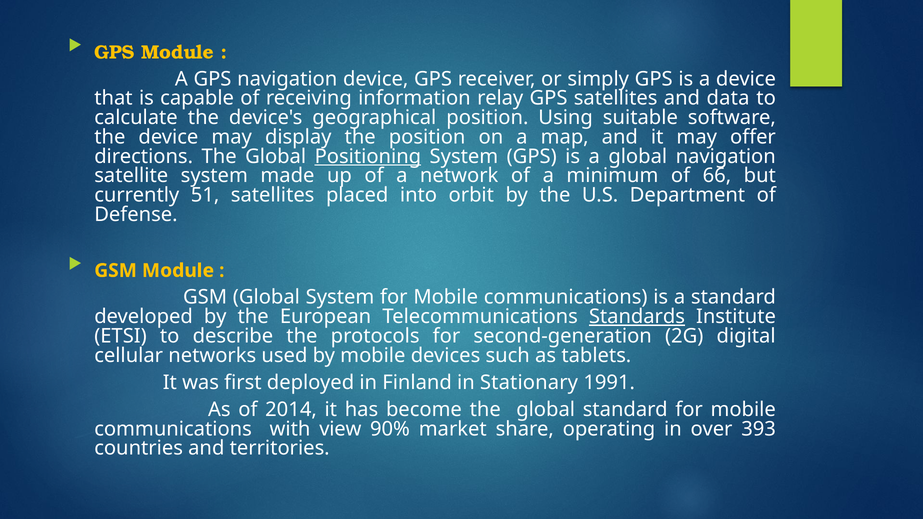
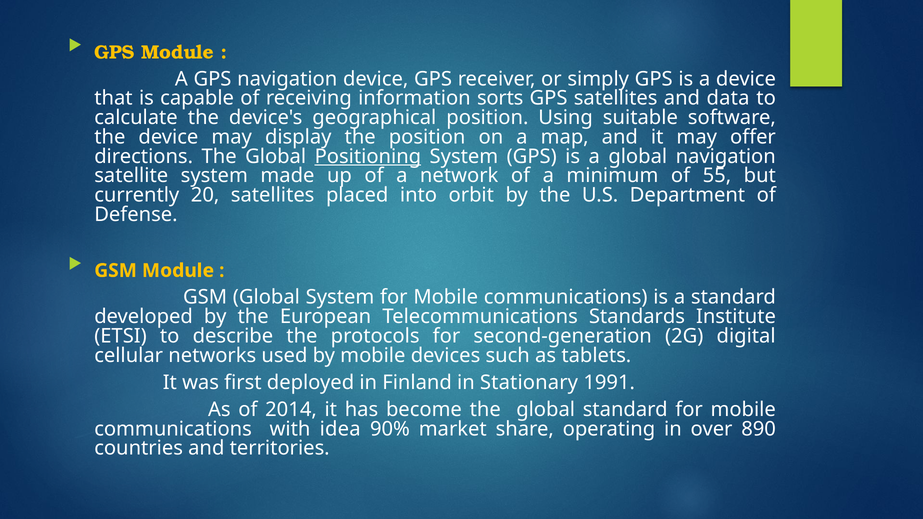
relay: relay -> sorts (500, 98)
66: 66 -> 55 (717, 176)
51: 51 -> 20 (205, 195)
Standards underline: present -> none (637, 317)
view: view -> idea (340, 429)
393: 393 -> 890 (759, 429)
